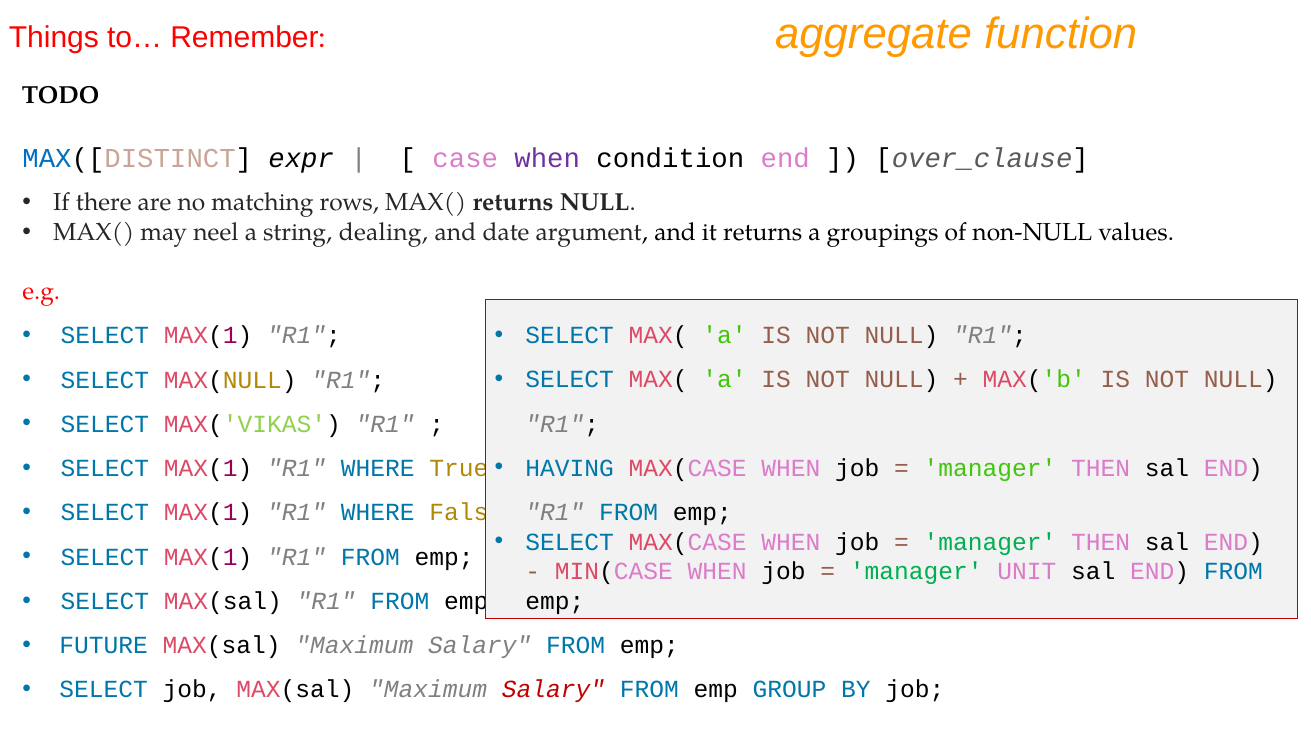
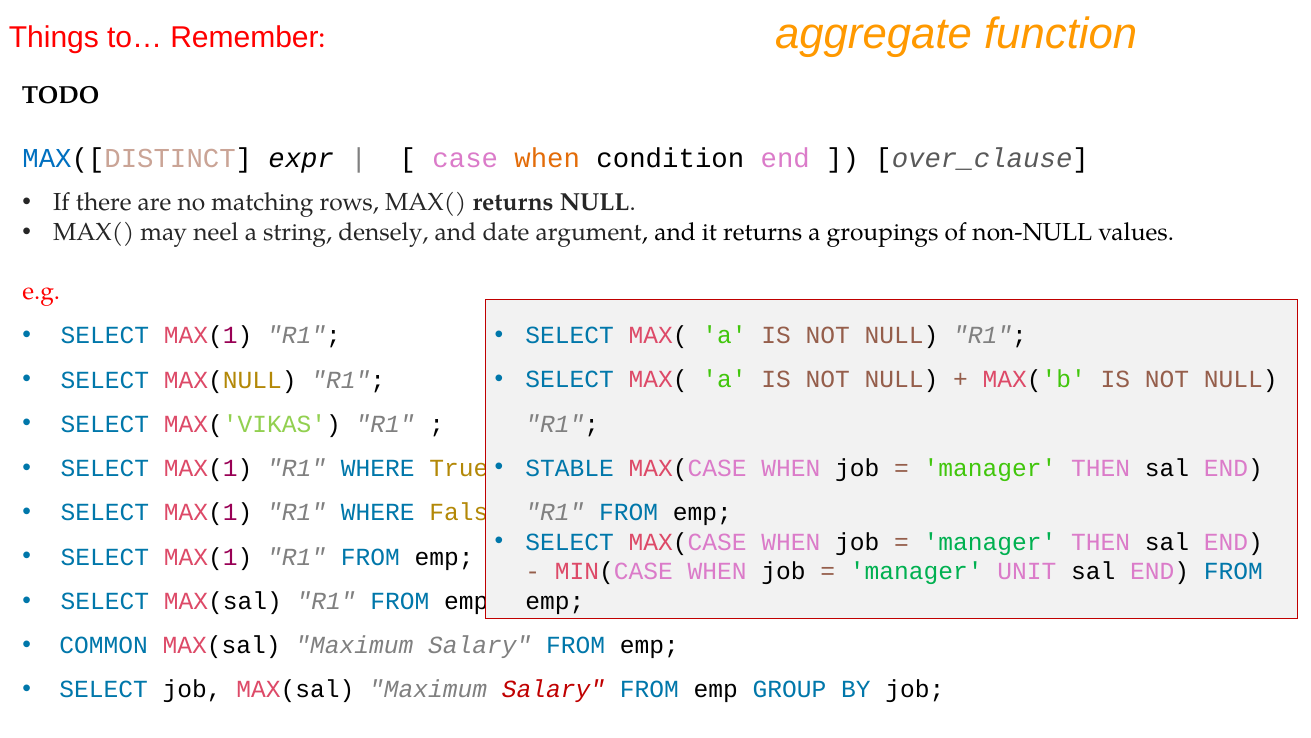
when colour: purple -> orange (547, 159)
dealing: dealing -> densely (383, 232)
HAVING: HAVING -> STABLE (570, 468)
FUTURE: FUTURE -> COMMON (104, 645)
